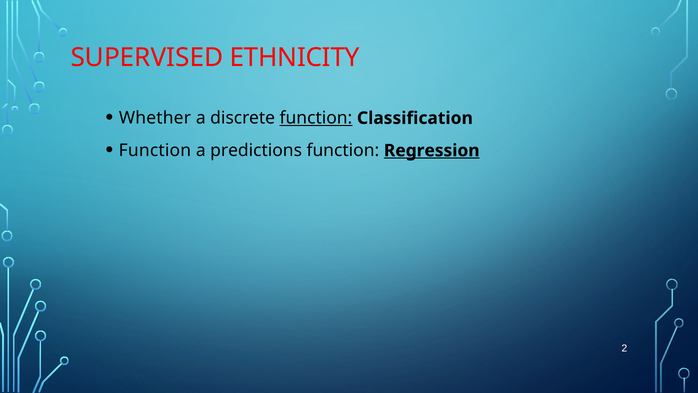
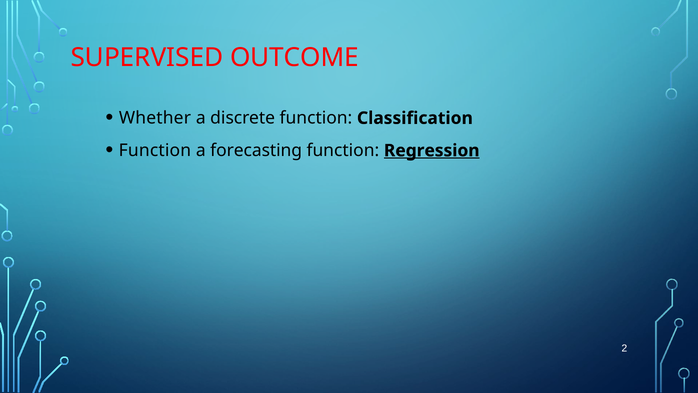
ETHNICITY: ETHNICITY -> OUTCOME (295, 57)
function underline: present -> none (316, 118)
predictions: predictions -> forecasting (256, 150)
